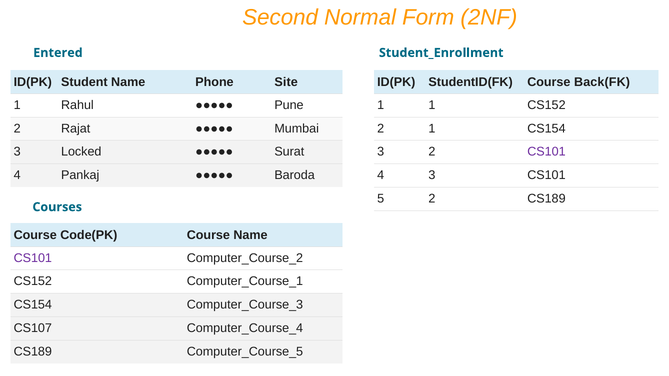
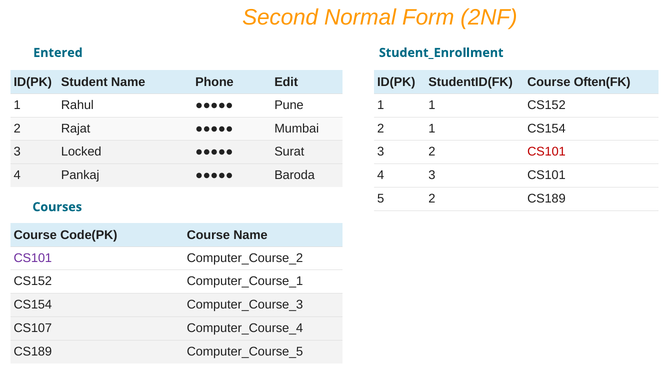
Site: Site -> Edit (286, 82)
Back(FK: Back(FK -> Often(FK (602, 82)
CS101 colour: purple -> red (546, 152)
